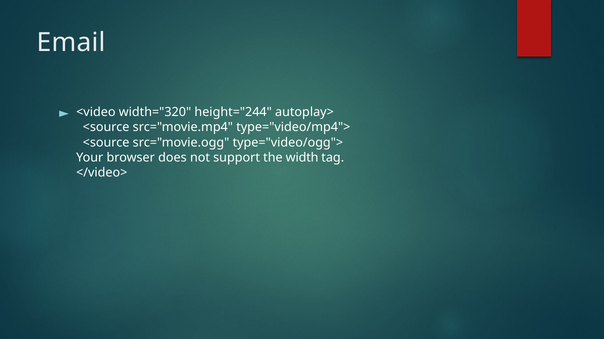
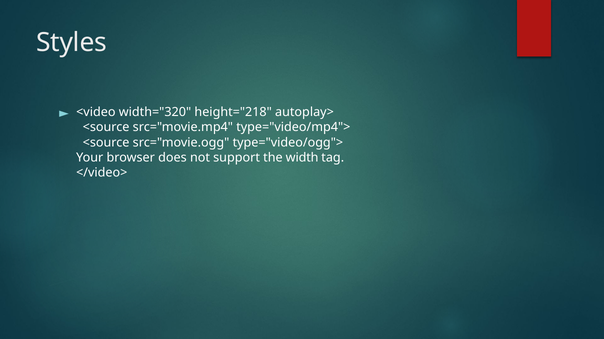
Email: Email -> Styles (72, 42)
height="244: height="244 -> height="218 (233, 112)
